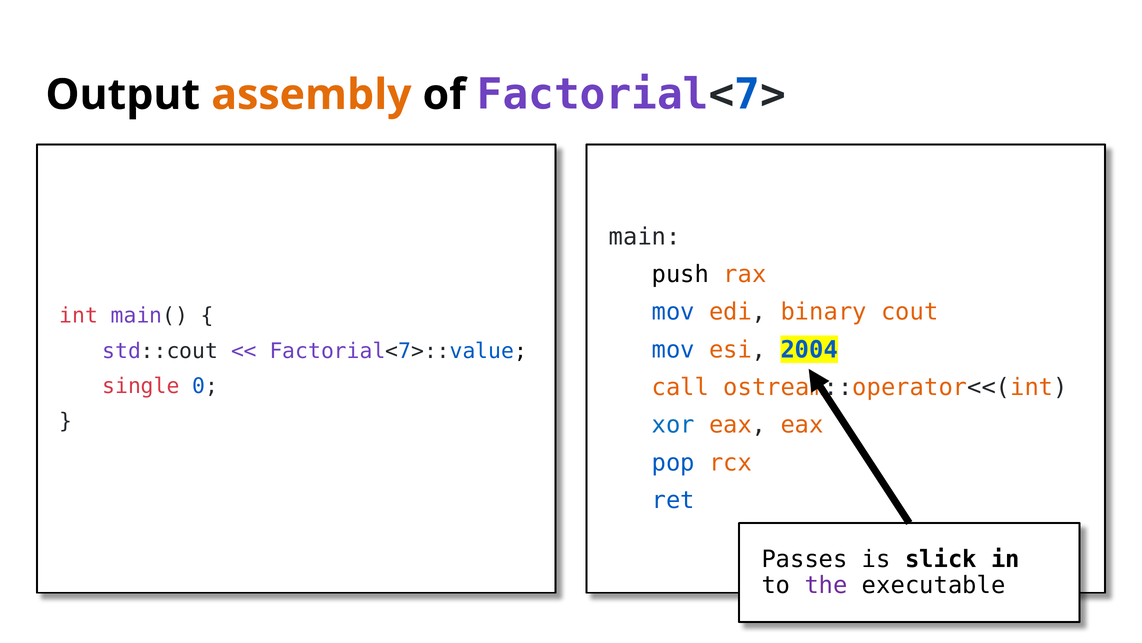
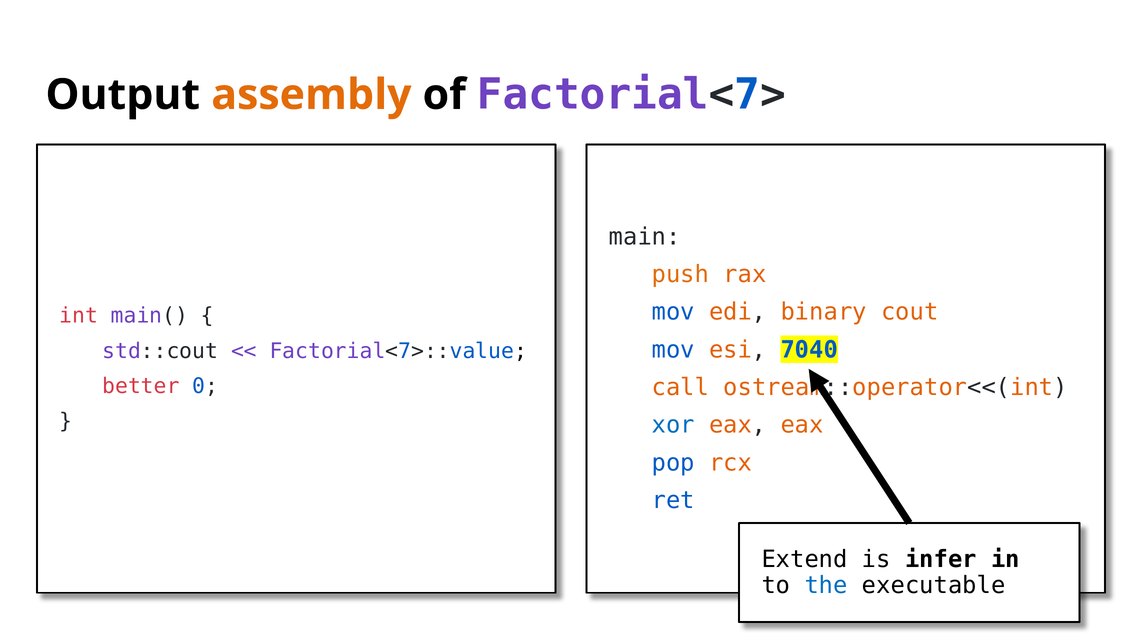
push colour: black -> orange (680, 274)
2004: 2004 -> 7040 (809, 349)
single: single -> better (141, 386)
Passes: Passes -> Extend (805, 559)
slick: slick -> infer (941, 559)
the colour: purple -> blue (826, 585)
